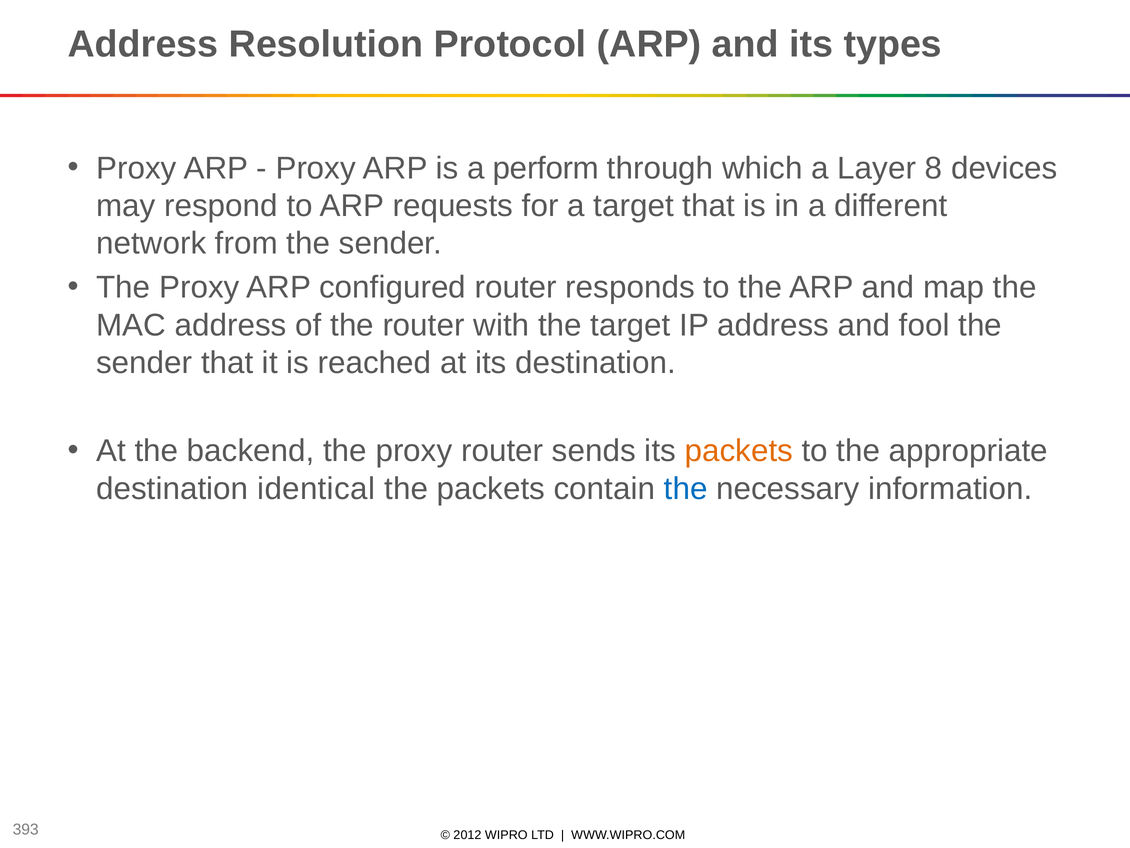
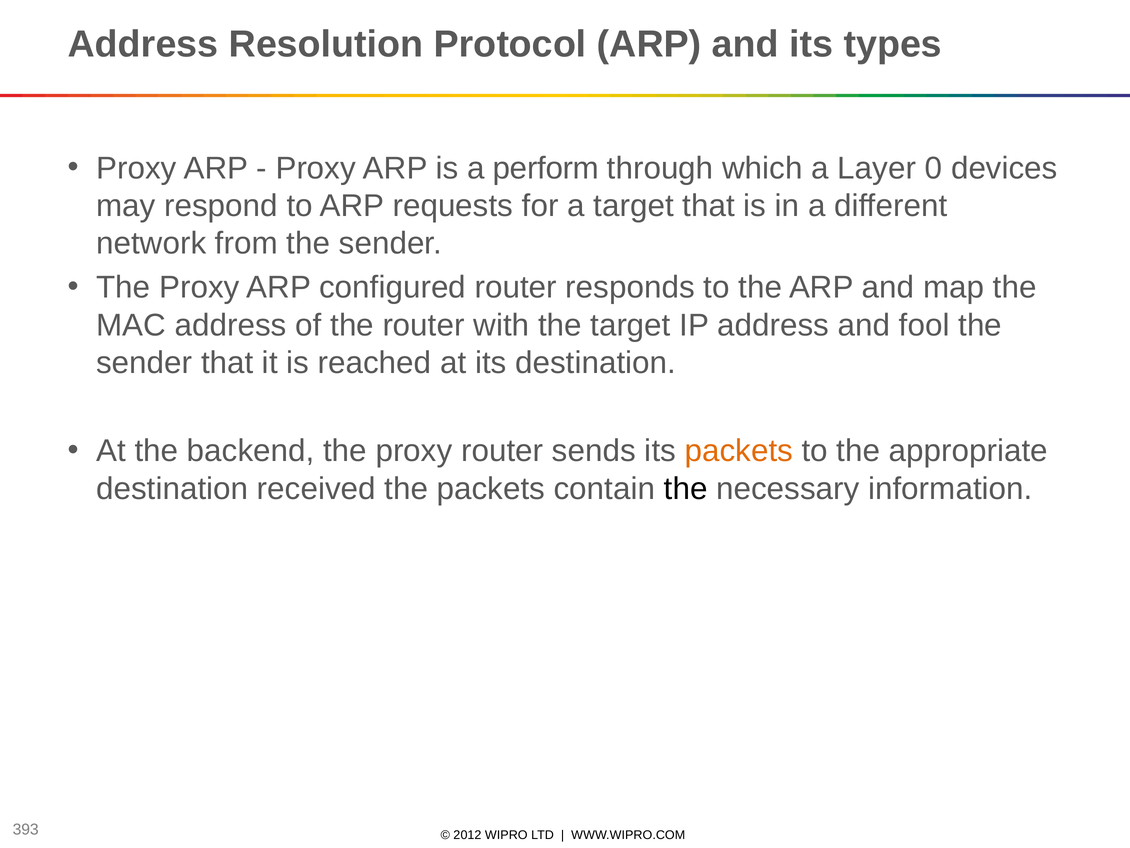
8: 8 -> 0 (933, 168)
identical: identical -> received (316, 488)
the colour: blue -> black (686, 488)
